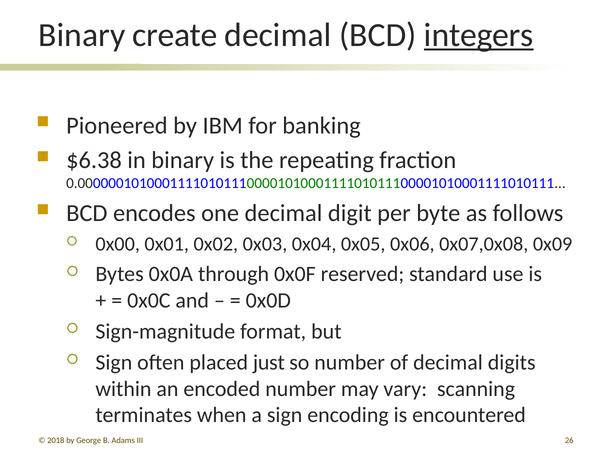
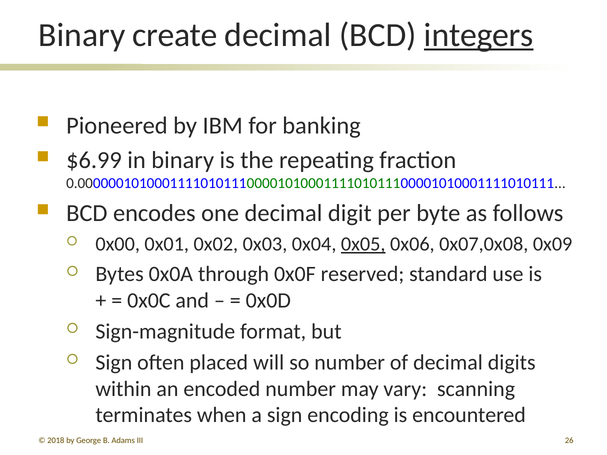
$6.38: $6.38 -> $6.99 (94, 160)
0x05 underline: none -> present (363, 244)
just: just -> will (269, 363)
